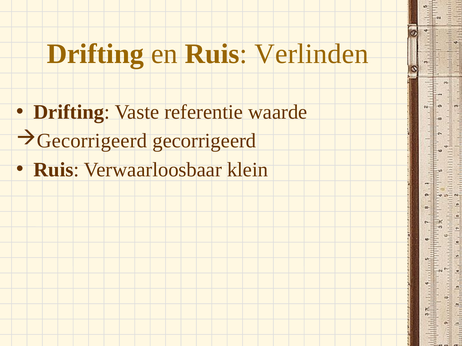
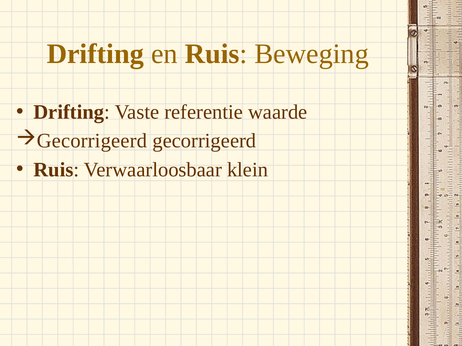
Verlinden: Verlinden -> Beweging (312, 54)
